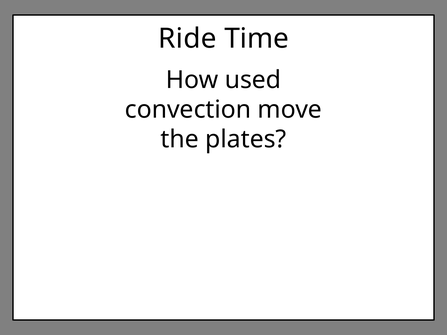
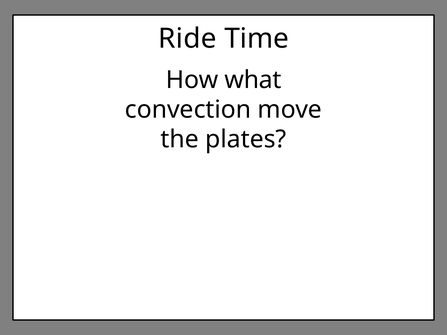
used: used -> what (253, 80)
